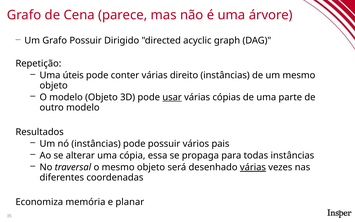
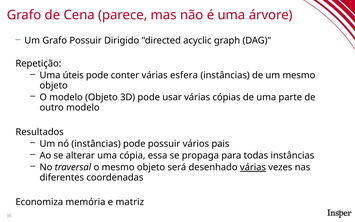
direito: direito -> esfera (184, 75)
usar underline: present -> none (172, 97)
planar: planar -> matriz (130, 202)
